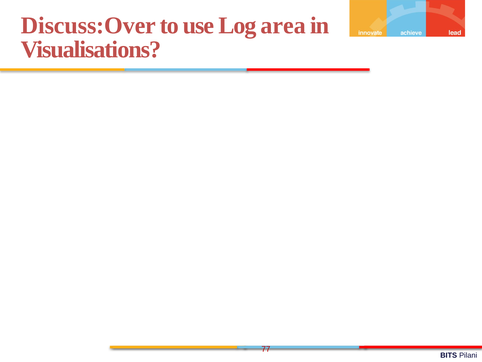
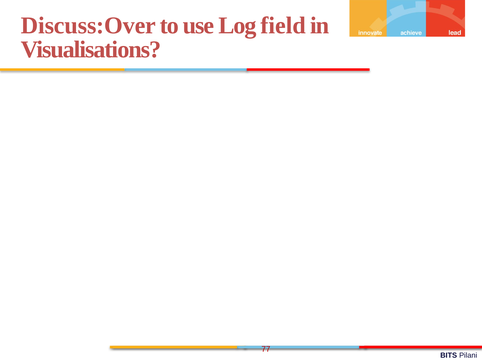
area: area -> field (283, 25)
